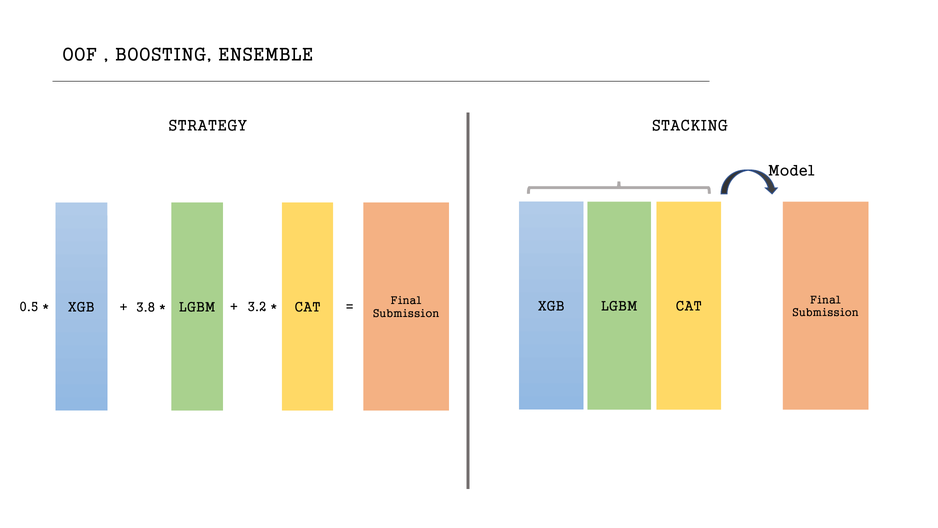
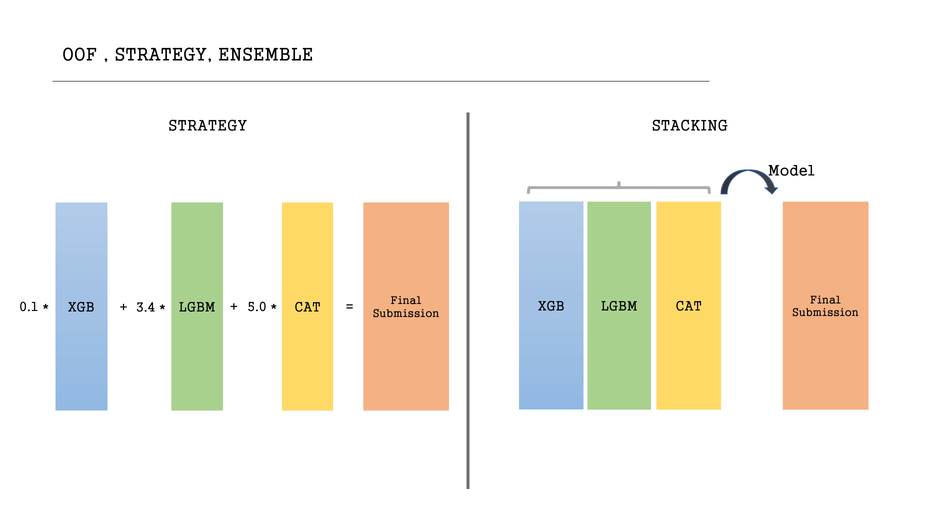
BOOSTING: BOOSTING -> STRATEGY (164, 55)
0.5: 0.5 -> 0.1 (29, 307)
3.8: 3.8 -> 3.4 (146, 307)
3.2: 3.2 -> 5.0 (257, 307)
